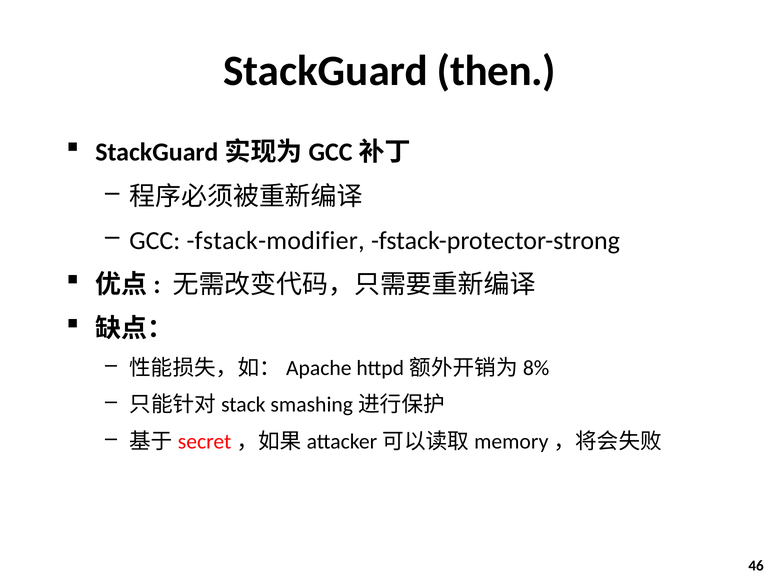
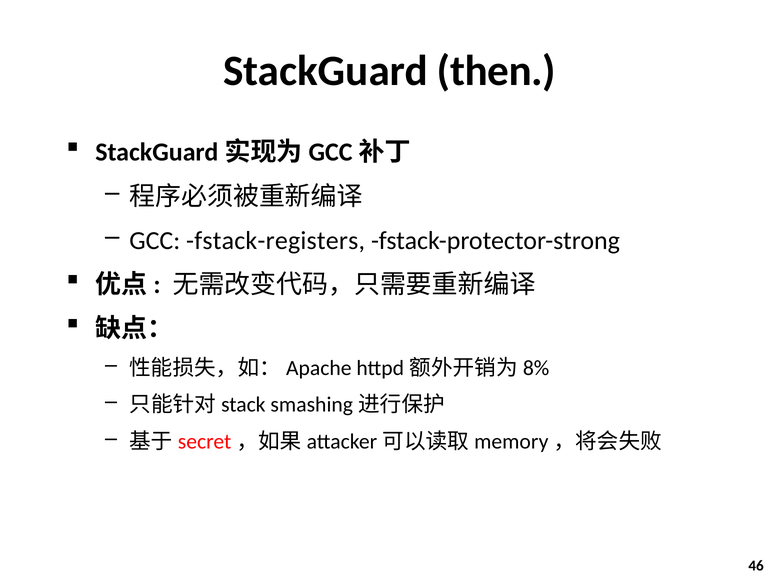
fstack-modifier: fstack-modifier -> fstack-registers (276, 240)
